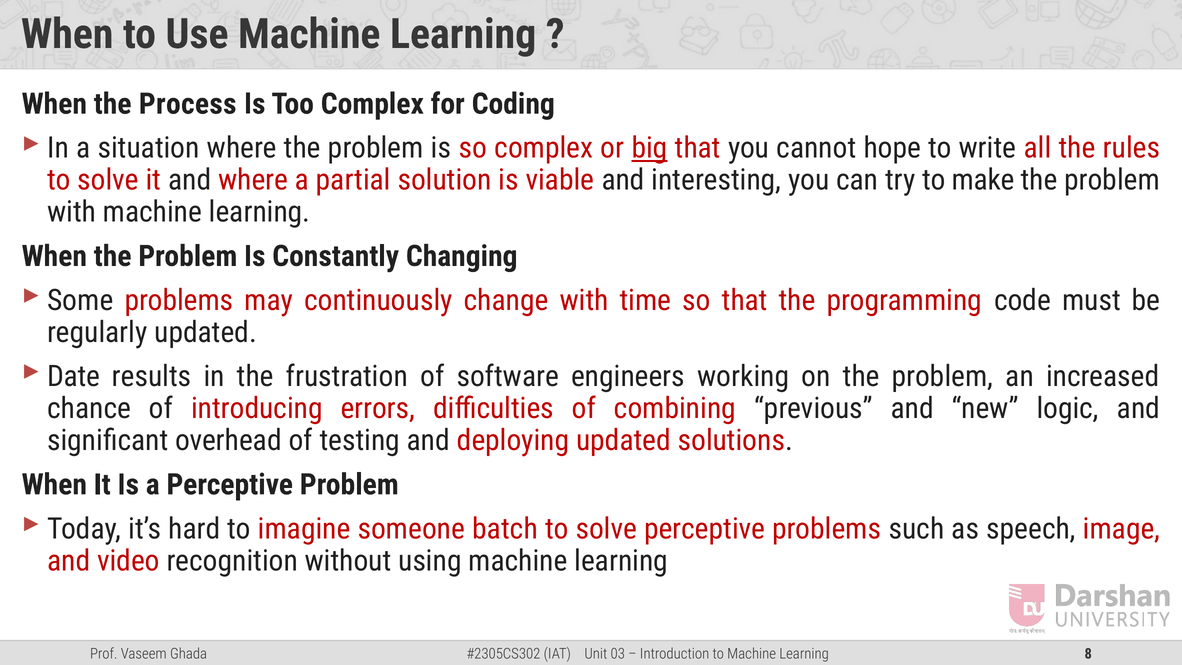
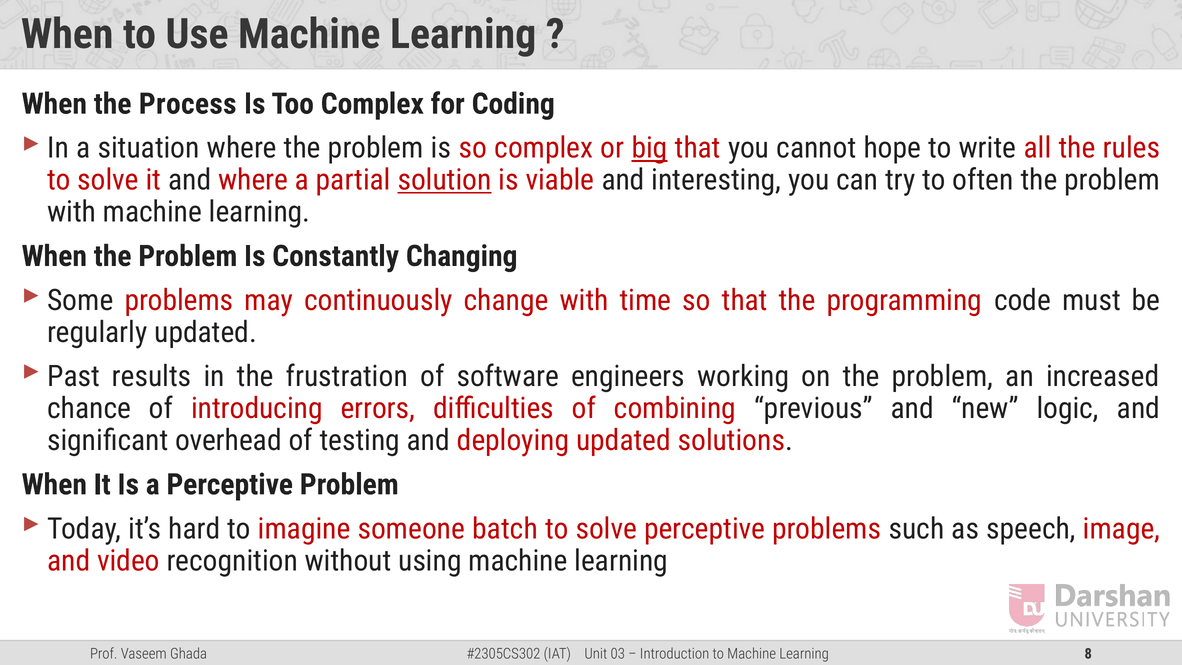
solution underline: none -> present (445, 180)
make: make -> often (983, 180)
Date: Date -> Past (74, 376)
